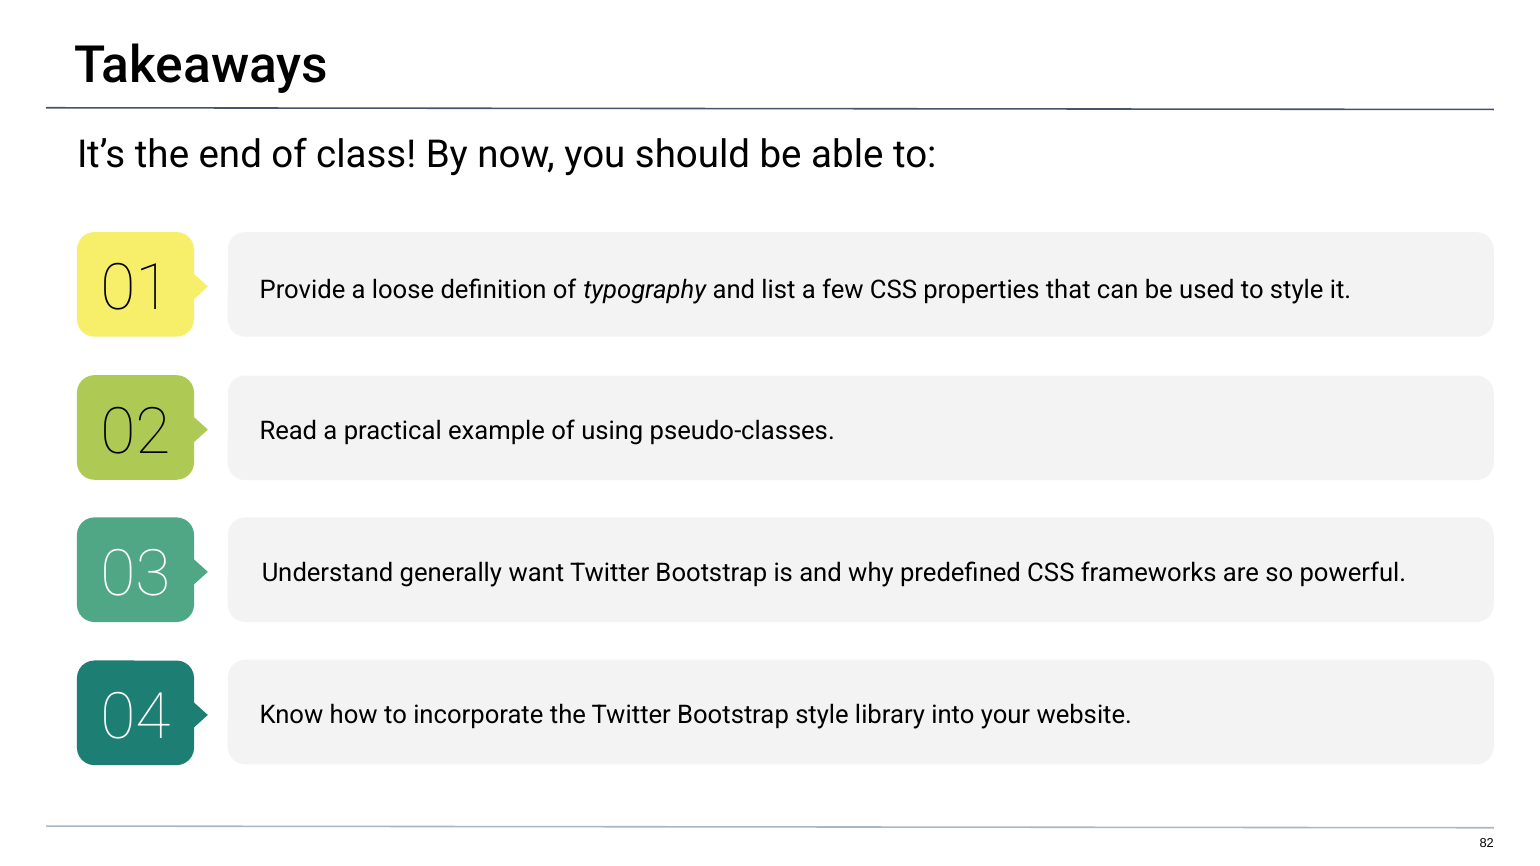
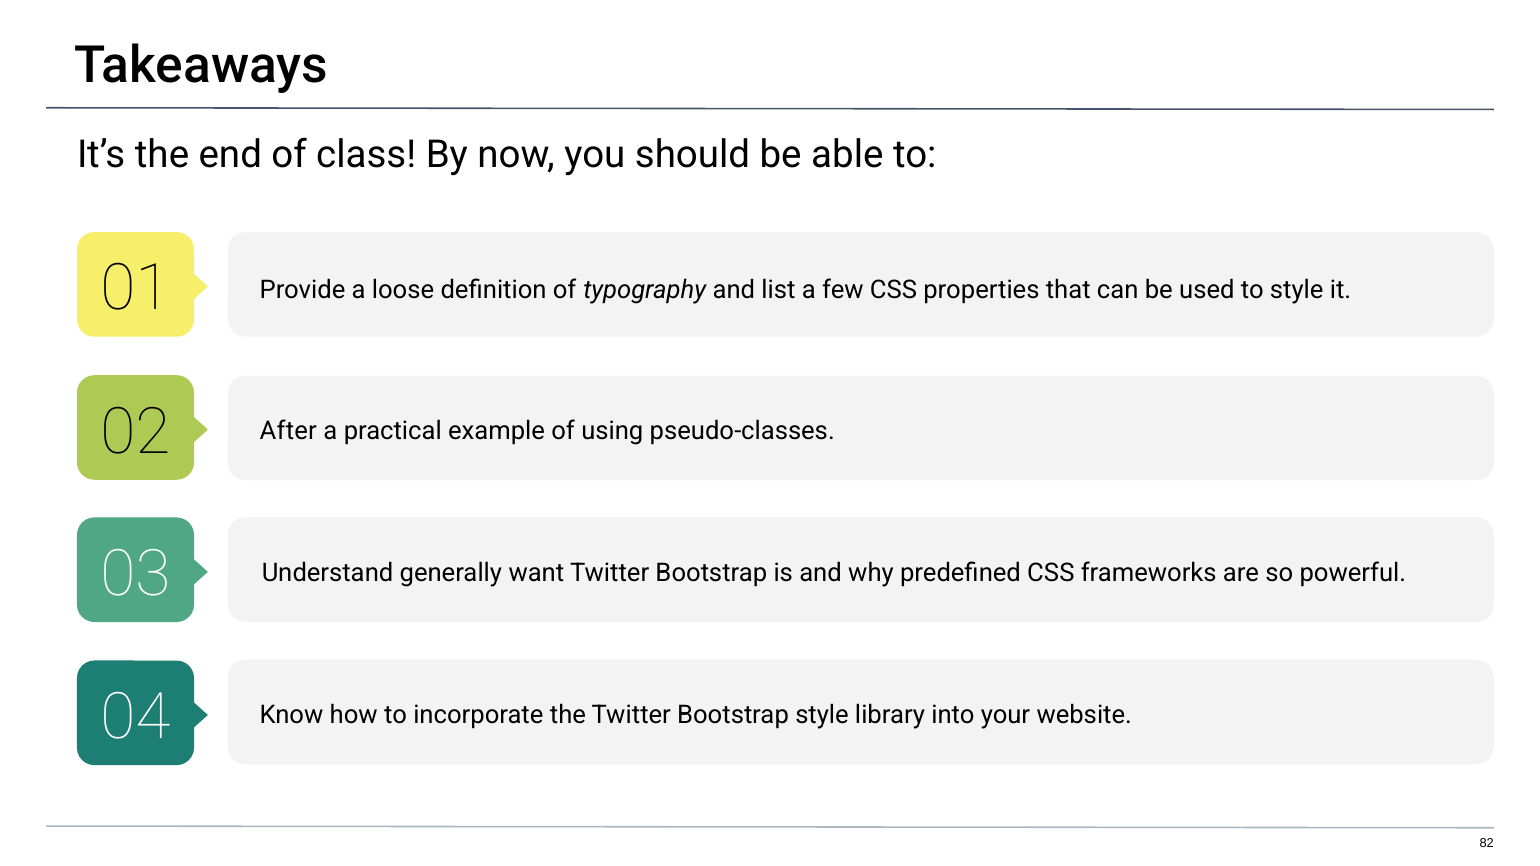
Read: Read -> After (288, 431)
